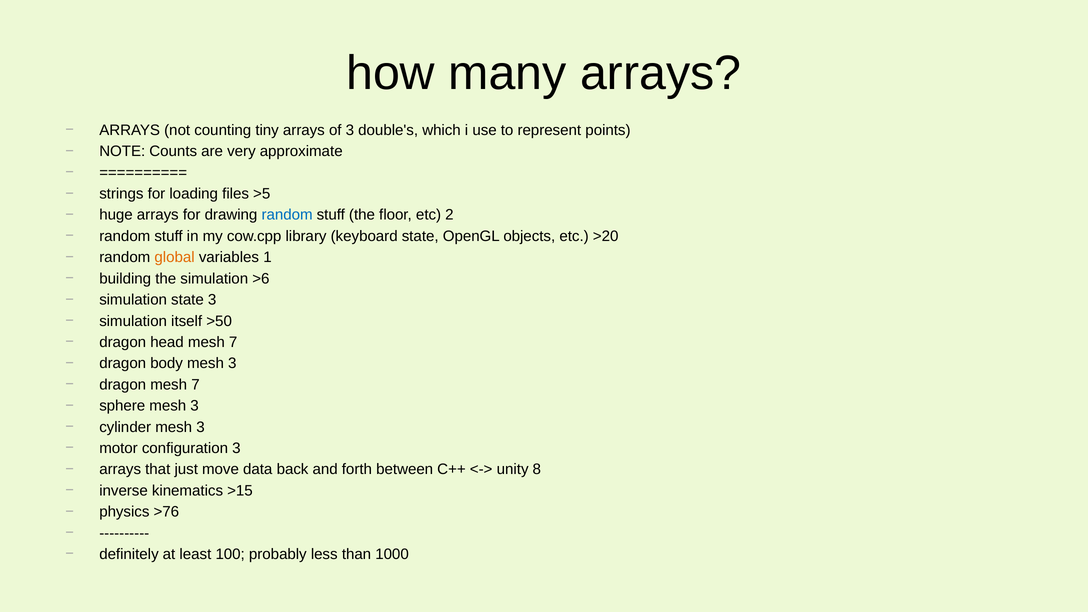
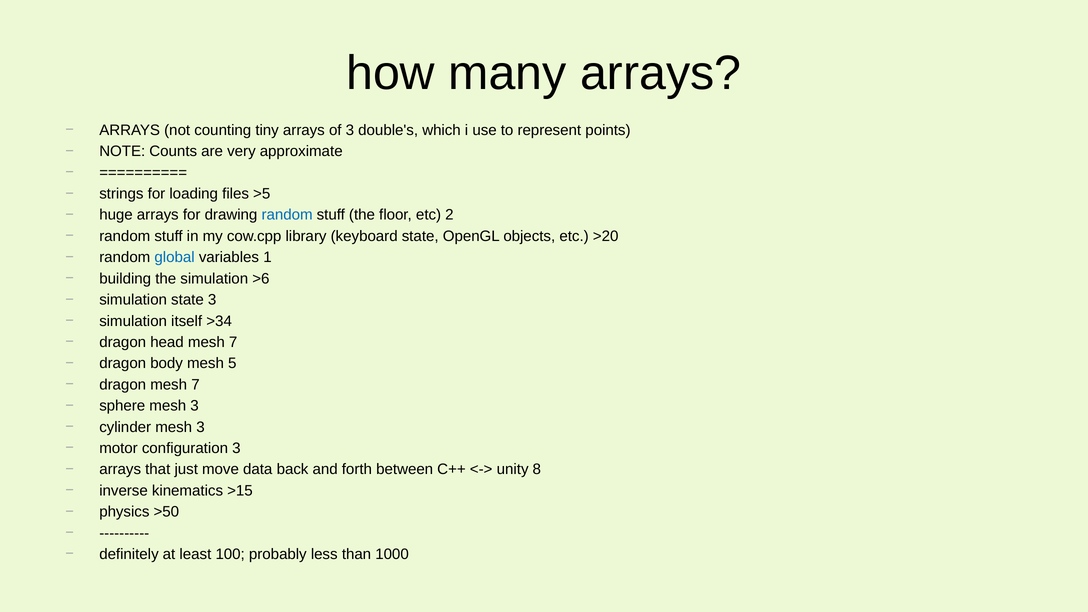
global colour: orange -> blue (175, 257)
>50: >50 -> >34 (219, 321)
body mesh 3: 3 -> 5 (232, 363)
>76: >76 -> >50 (166, 512)
